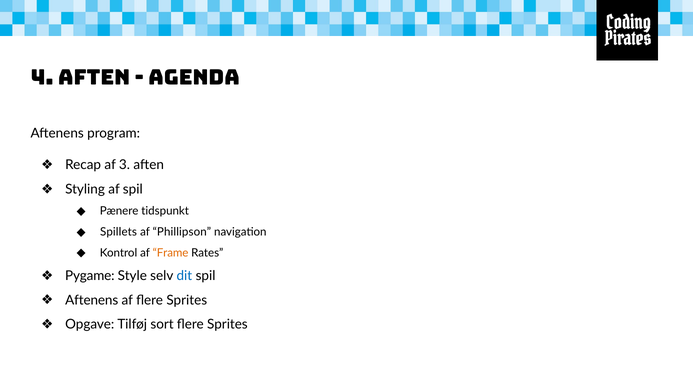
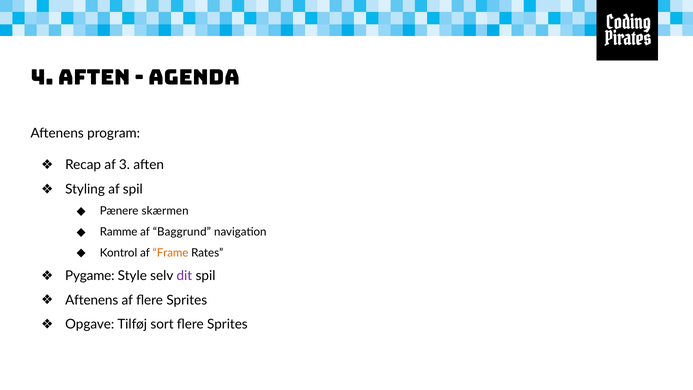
tidspunkt: tidspunkt -> skærmen (165, 211)
Spillets: Spillets -> Ramme (119, 232)
Phillipson: Phillipson -> Baggrund (182, 232)
dit colour: blue -> purple (184, 276)
